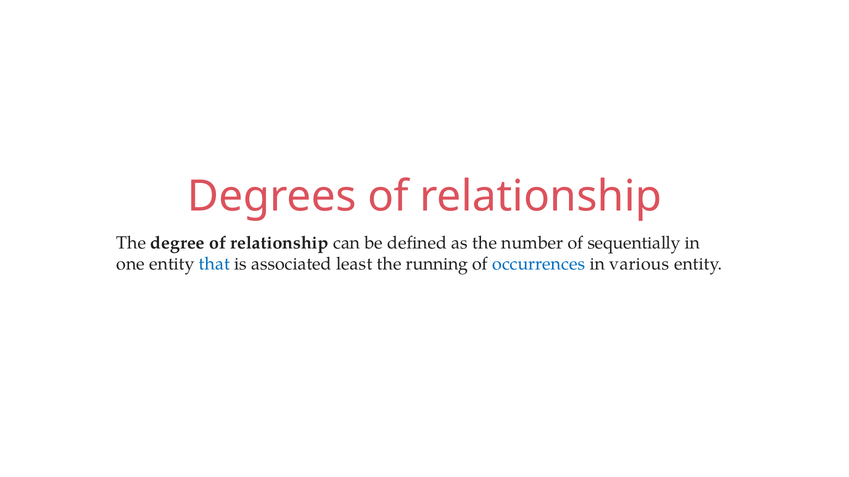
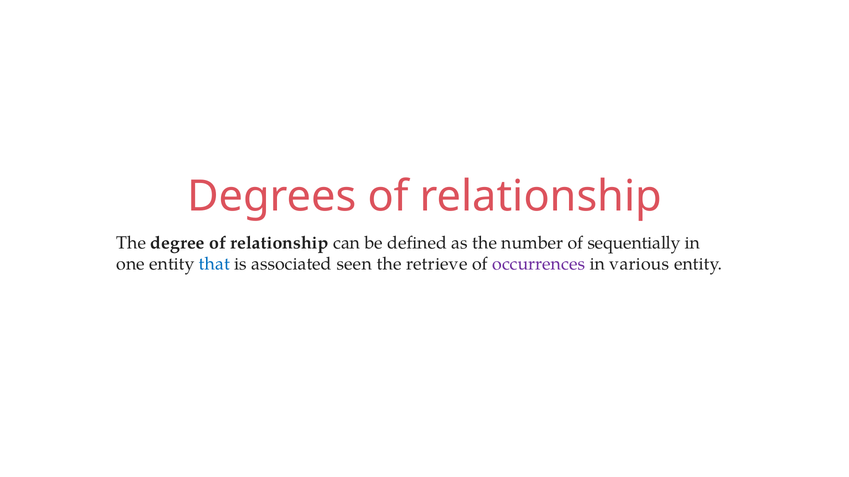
least: least -> seen (354, 264)
running: running -> retrieve (437, 264)
occurrences colour: blue -> purple (539, 264)
